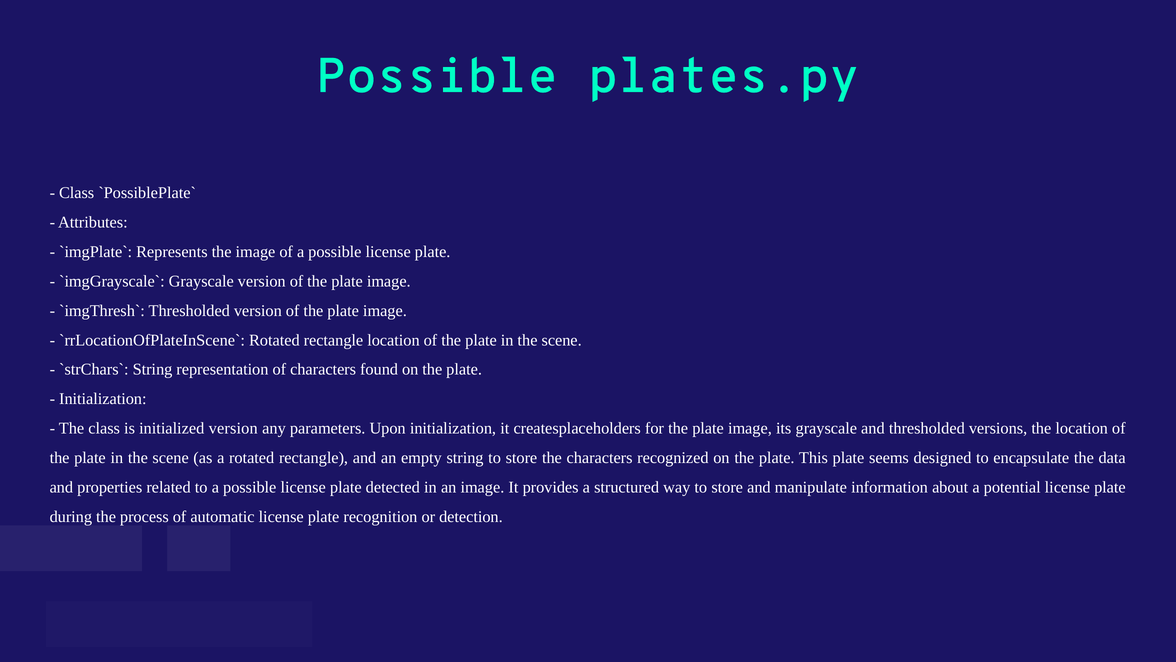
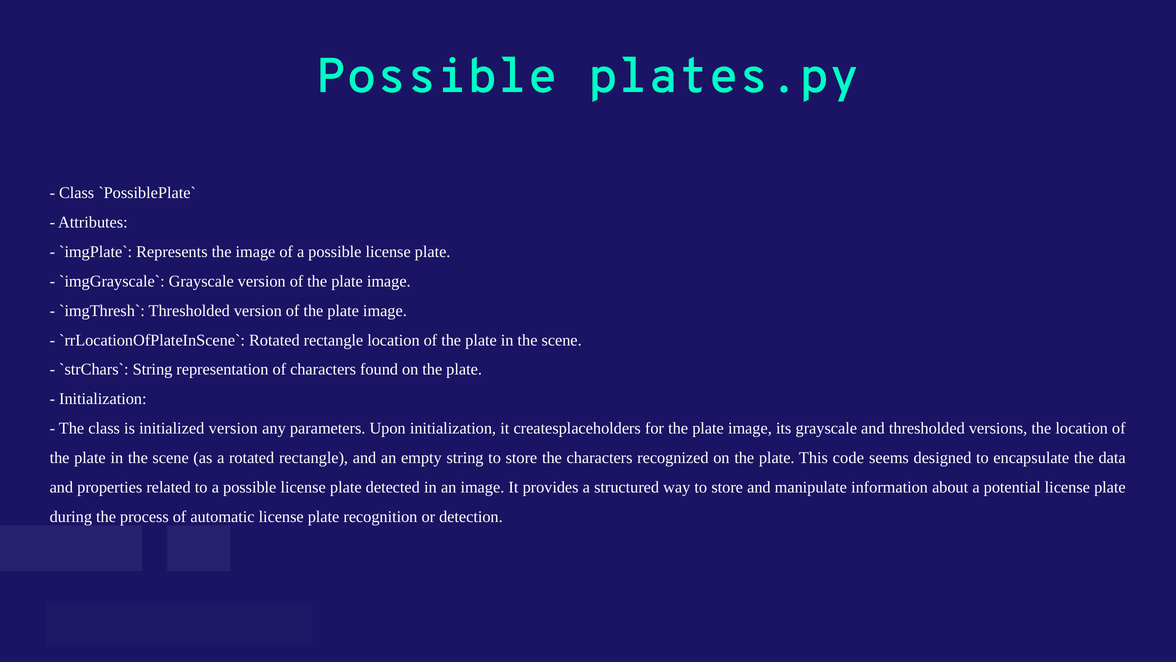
This plate: plate -> code (848, 458)
